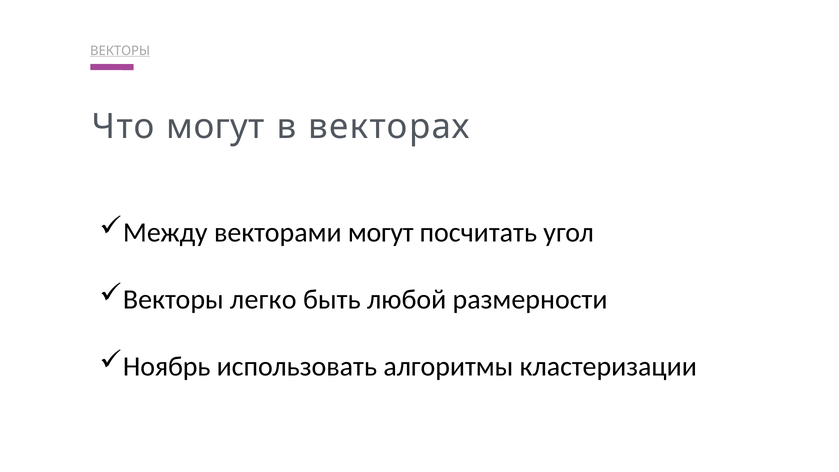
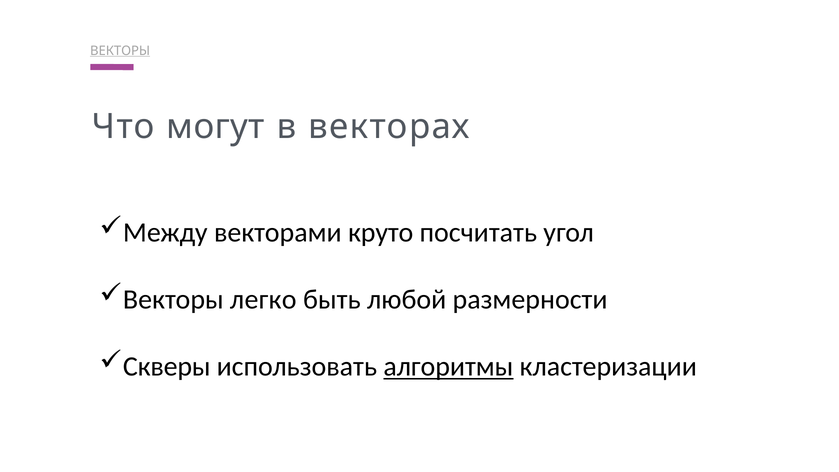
векторами могут: могут -> круто (381, 232)
Ноябрь: Ноябрь -> Скверы (167, 367)
алгоритмы underline: none -> present (448, 367)
